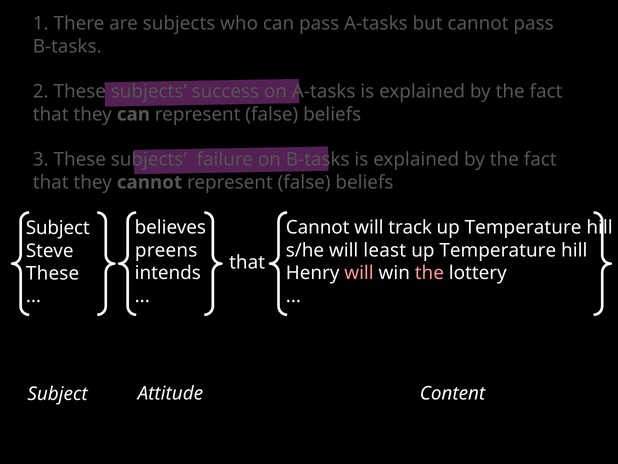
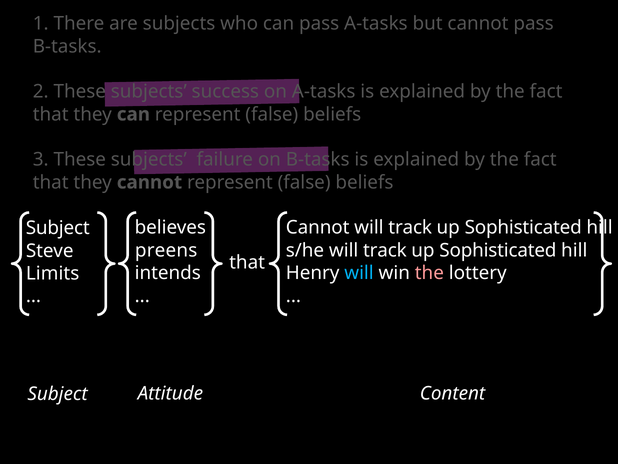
Temperature: Temperature -> Sophisticated (523, 228)
s/he will least: least -> track (385, 250)
Temperature: Temperature -> Sophisticated (498, 250)
will colour: pink -> light blue (359, 273)
These: These -> Limits (53, 273)
